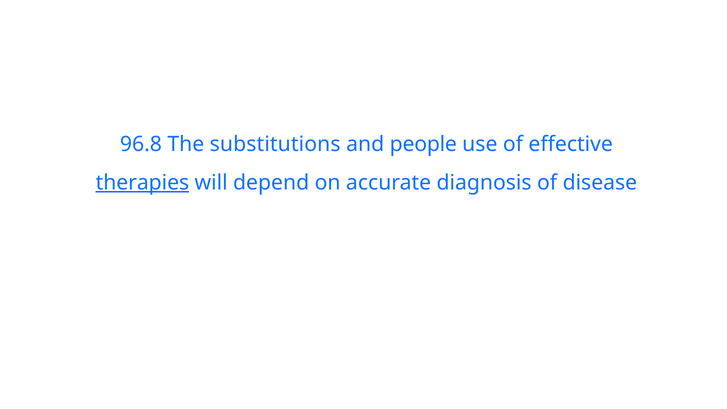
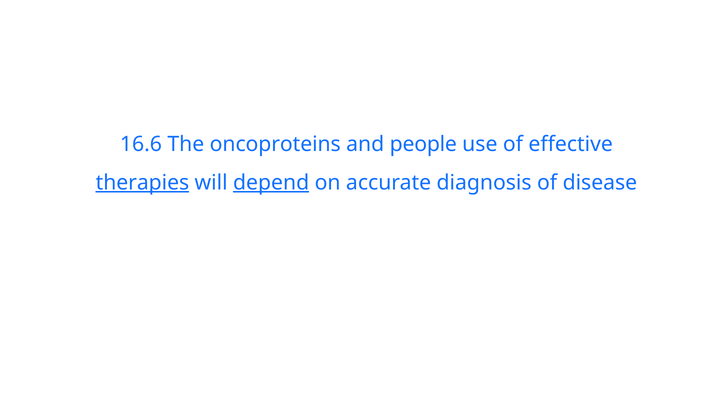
96.8: 96.8 -> 16.6 (141, 144)
substitutions: substitutions -> oncoproteins (275, 144)
depend underline: none -> present (271, 183)
